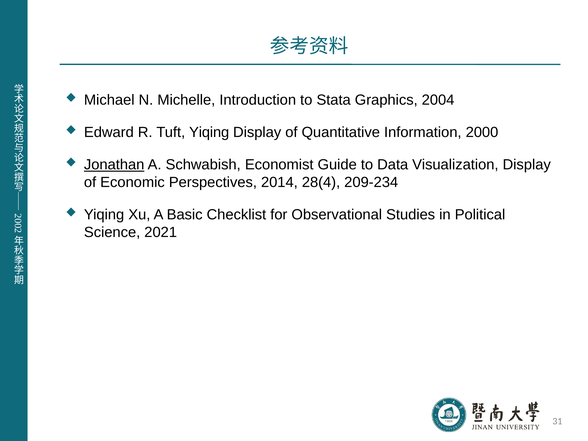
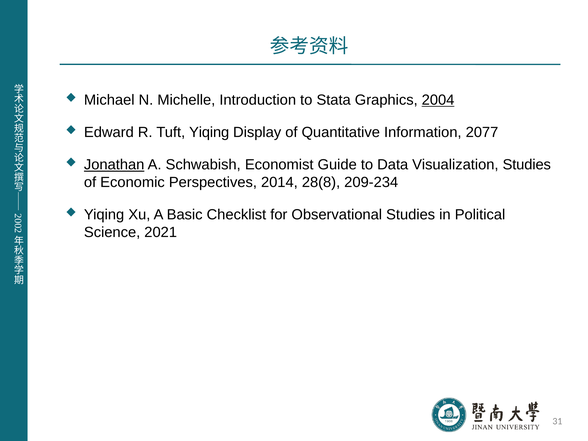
2004 underline: none -> present (438, 100)
2000: 2000 -> 2077 (482, 132)
Visualization Display: Display -> Studies (527, 165)
28(4: 28(4 -> 28(8 (321, 182)
